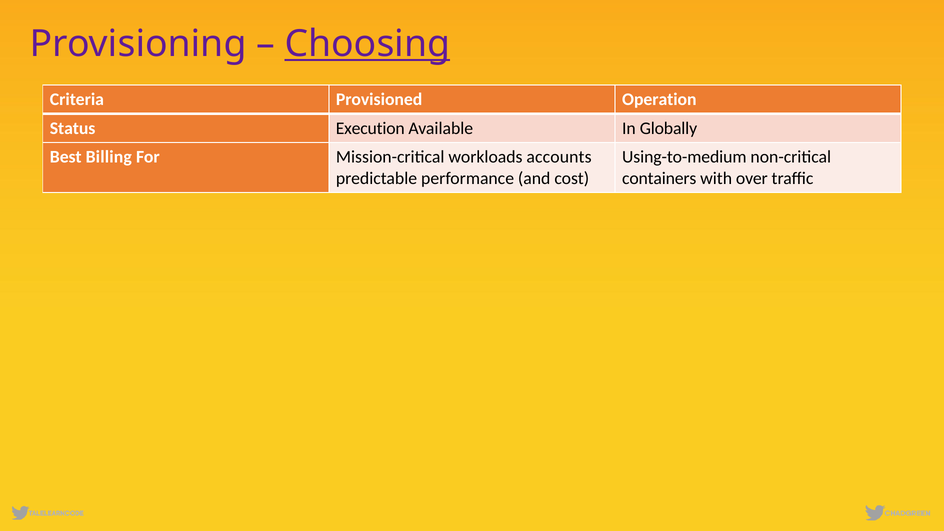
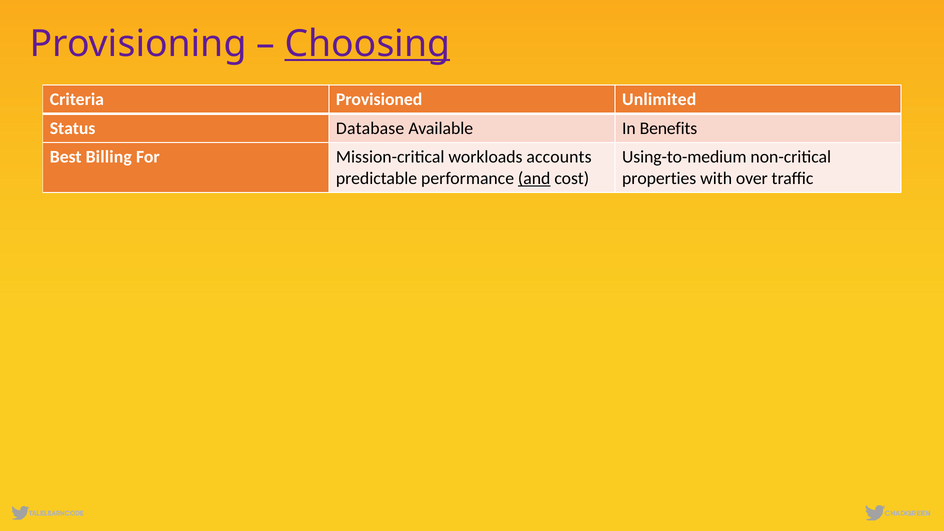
Operation: Operation -> Unlimited (659, 99)
Execution: Execution -> Database (370, 128)
Globally: Globally -> Benefits (668, 128)
and underline: none -> present (534, 179)
containers: containers -> properties (659, 179)
